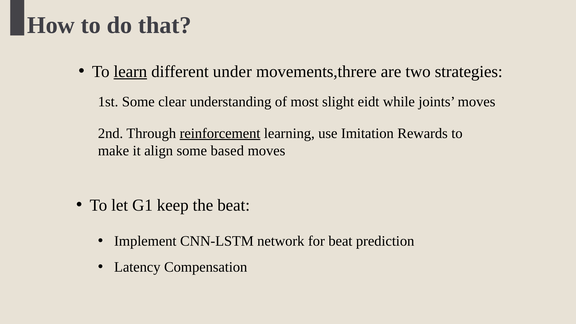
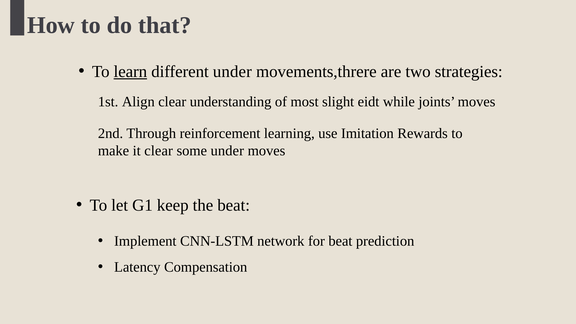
1st Some: Some -> Align (138, 102)
reinforcement underline: present -> none (220, 133)
it align: align -> clear (159, 151)
some based: based -> under (227, 151)
